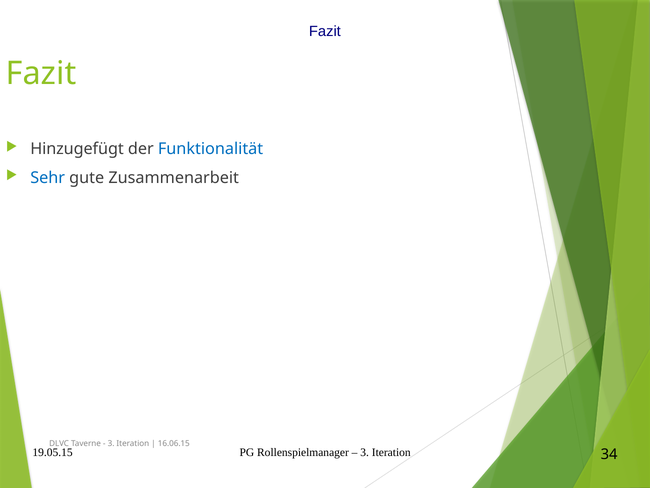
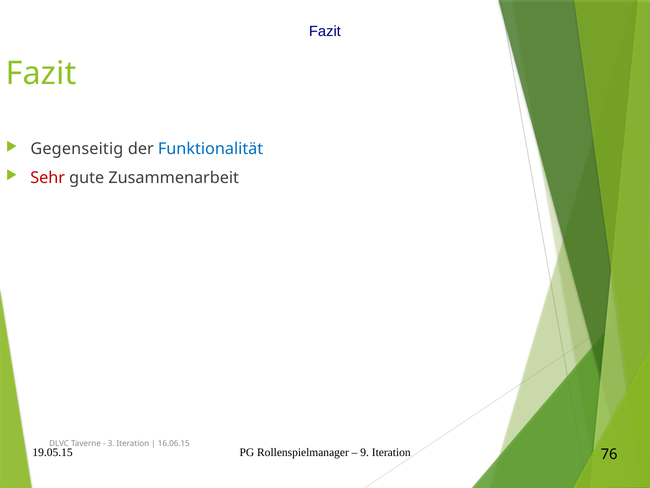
Hinzugefügt: Hinzugefügt -> Gegenseitig (77, 149)
Sehr colour: blue -> red (48, 177)
3: 3 -> 9 (365, 452)
34: 34 -> 76 (609, 454)
